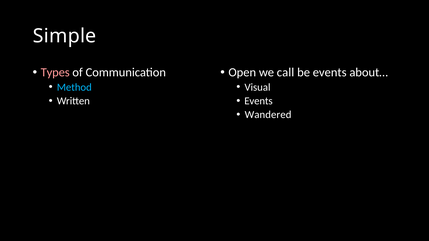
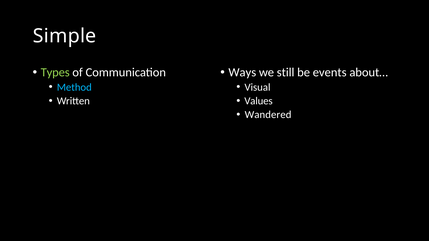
Types colour: pink -> light green (55, 73)
Open: Open -> Ways (242, 73)
call: call -> still (286, 73)
Events: Events -> Values (258, 101)
